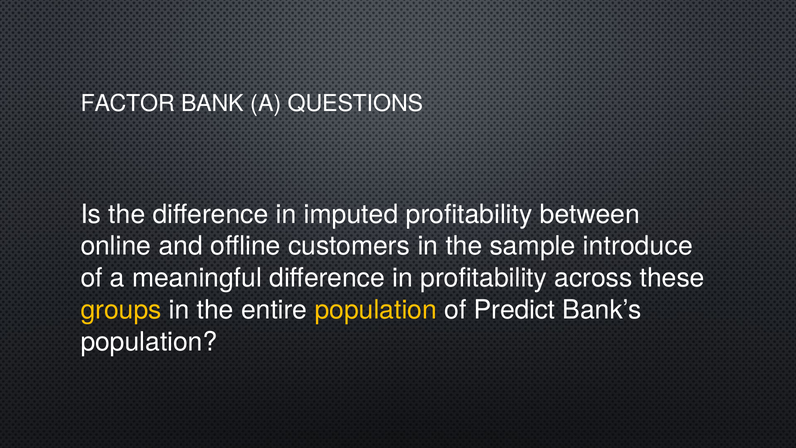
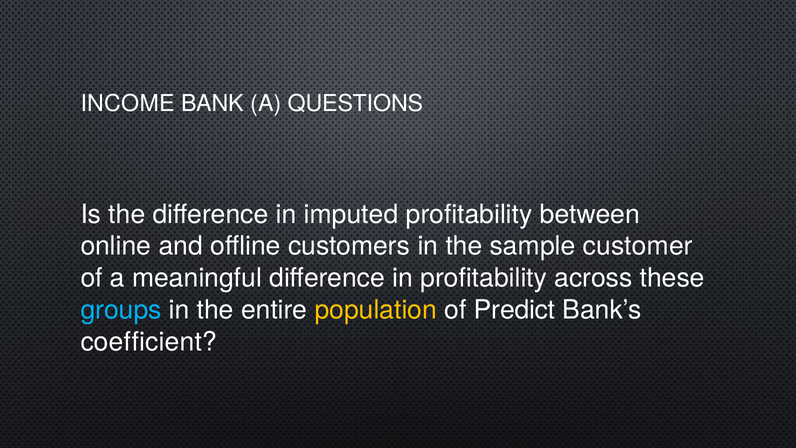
FACTOR: FACTOR -> INCOME (128, 104)
introduce: introduce -> customer (638, 246)
groups colour: yellow -> light blue (121, 310)
population: population -> coefficient (149, 342)
